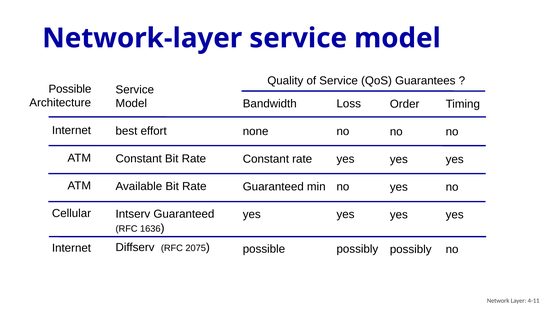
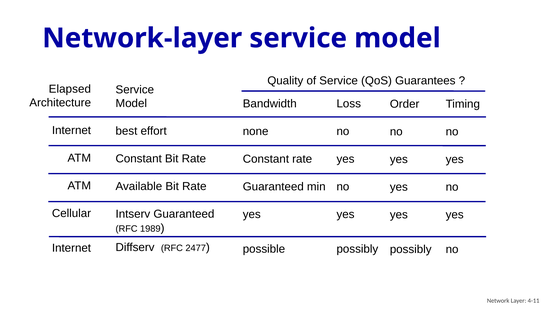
Possible: Possible -> Elapsed (70, 89)
1636: 1636 -> 1989 (150, 229)
2075: 2075 -> 2477 (196, 249)
